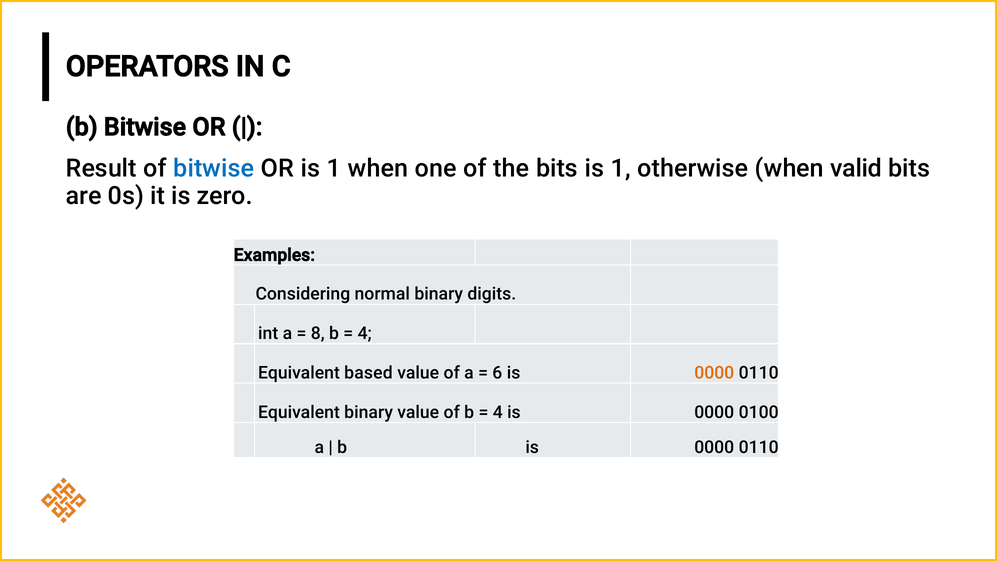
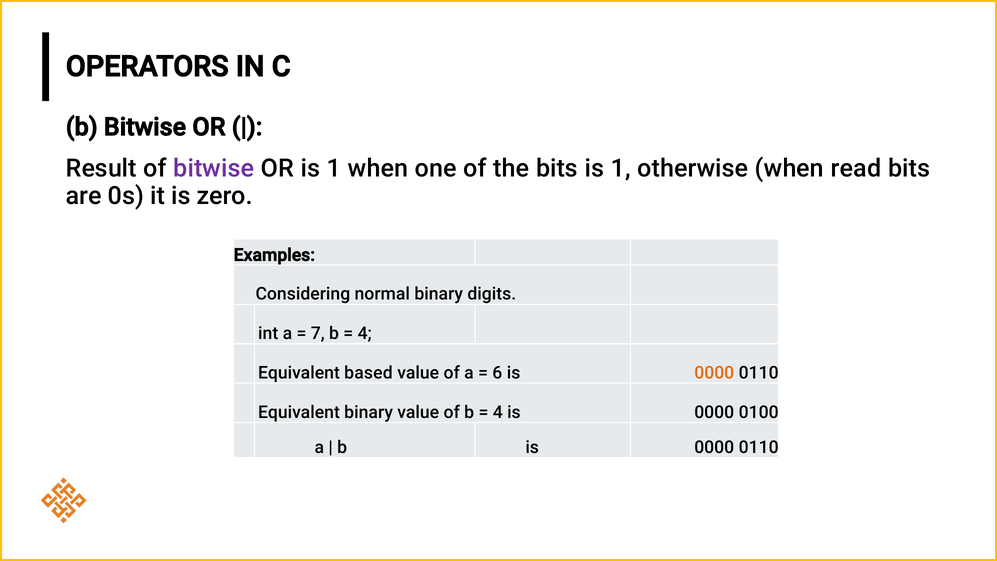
bitwise colour: blue -> purple (214, 169)
valid: valid -> read (856, 169)
8: 8 -> 7 (318, 334)
